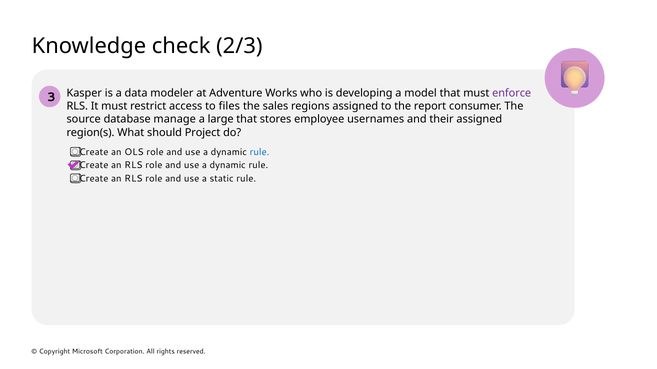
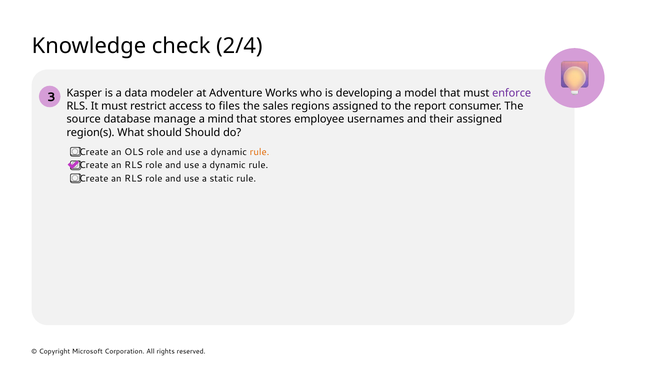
2/3: 2/3 -> 2/4 (239, 46)
large: large -> mind (221, 119)
should Project: Project -> Should (203, 133)
rule colour: blue -> orange (260, 152)
